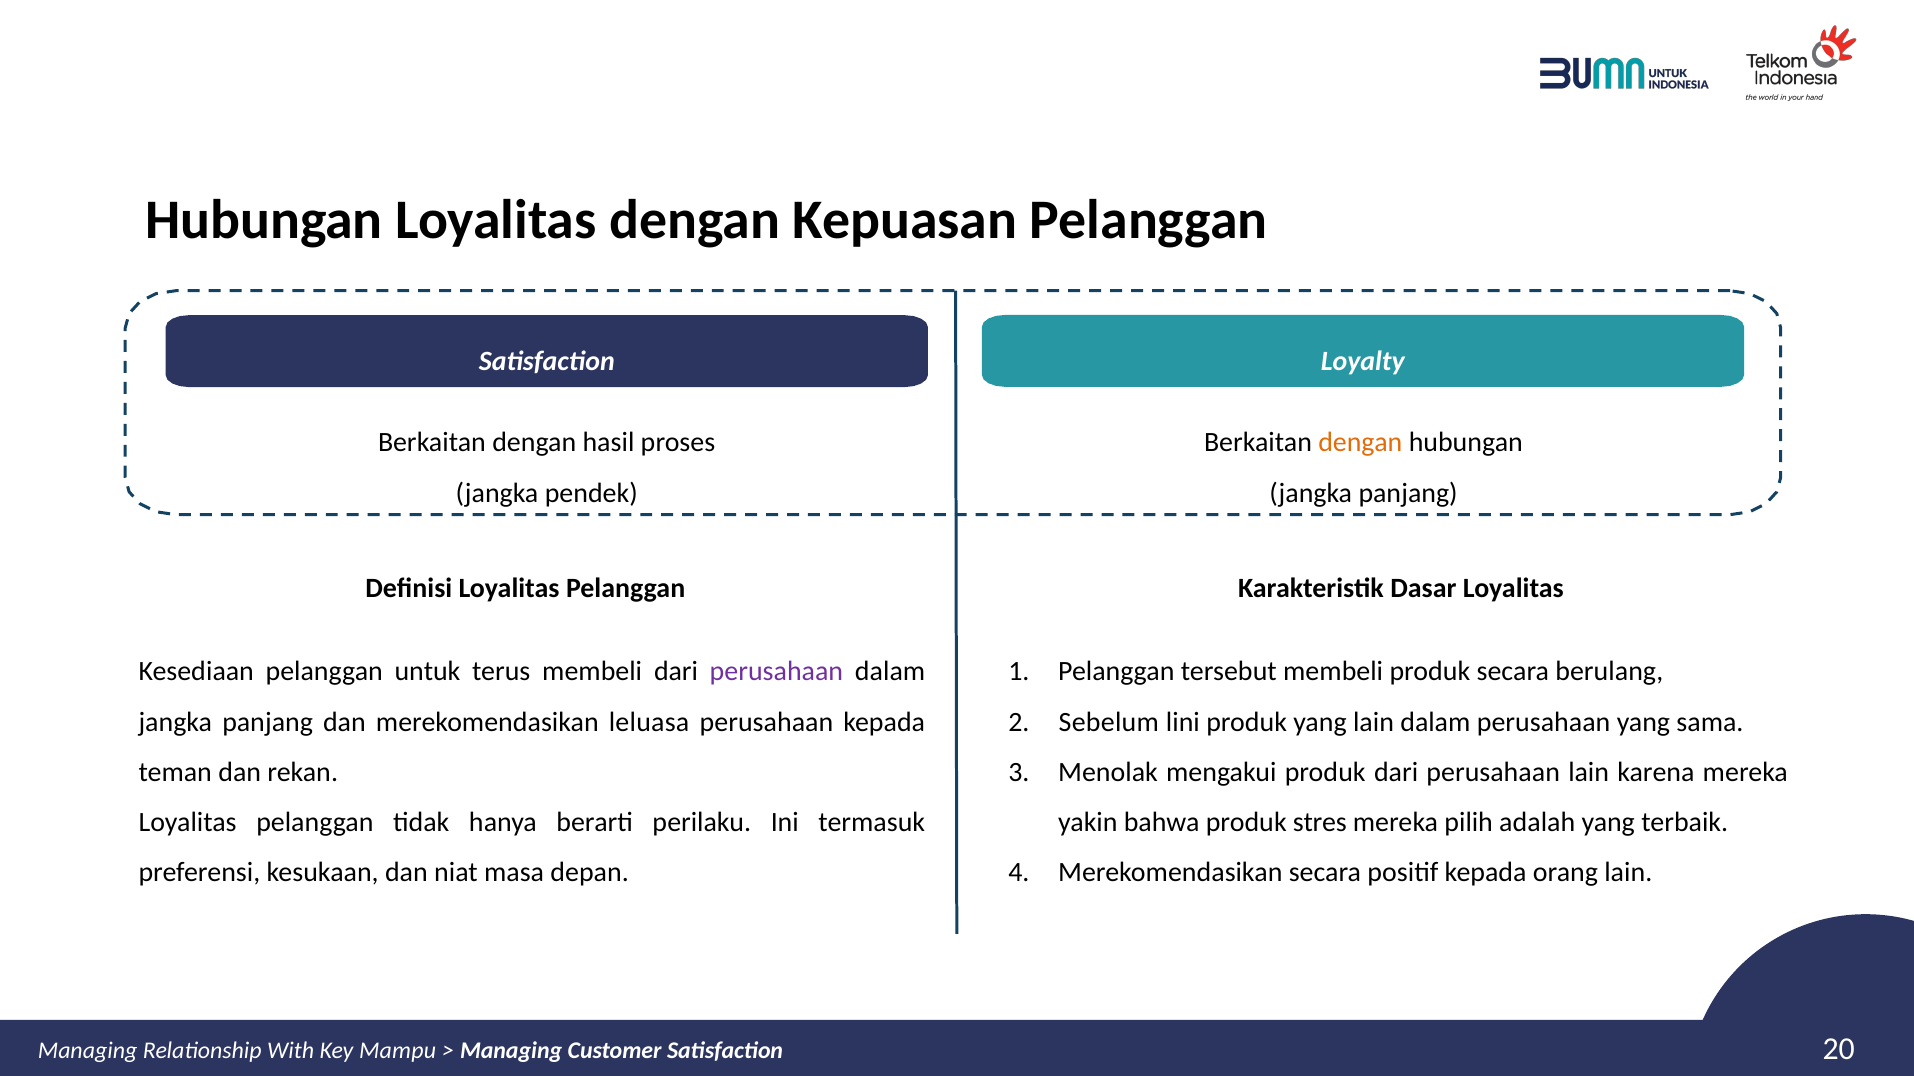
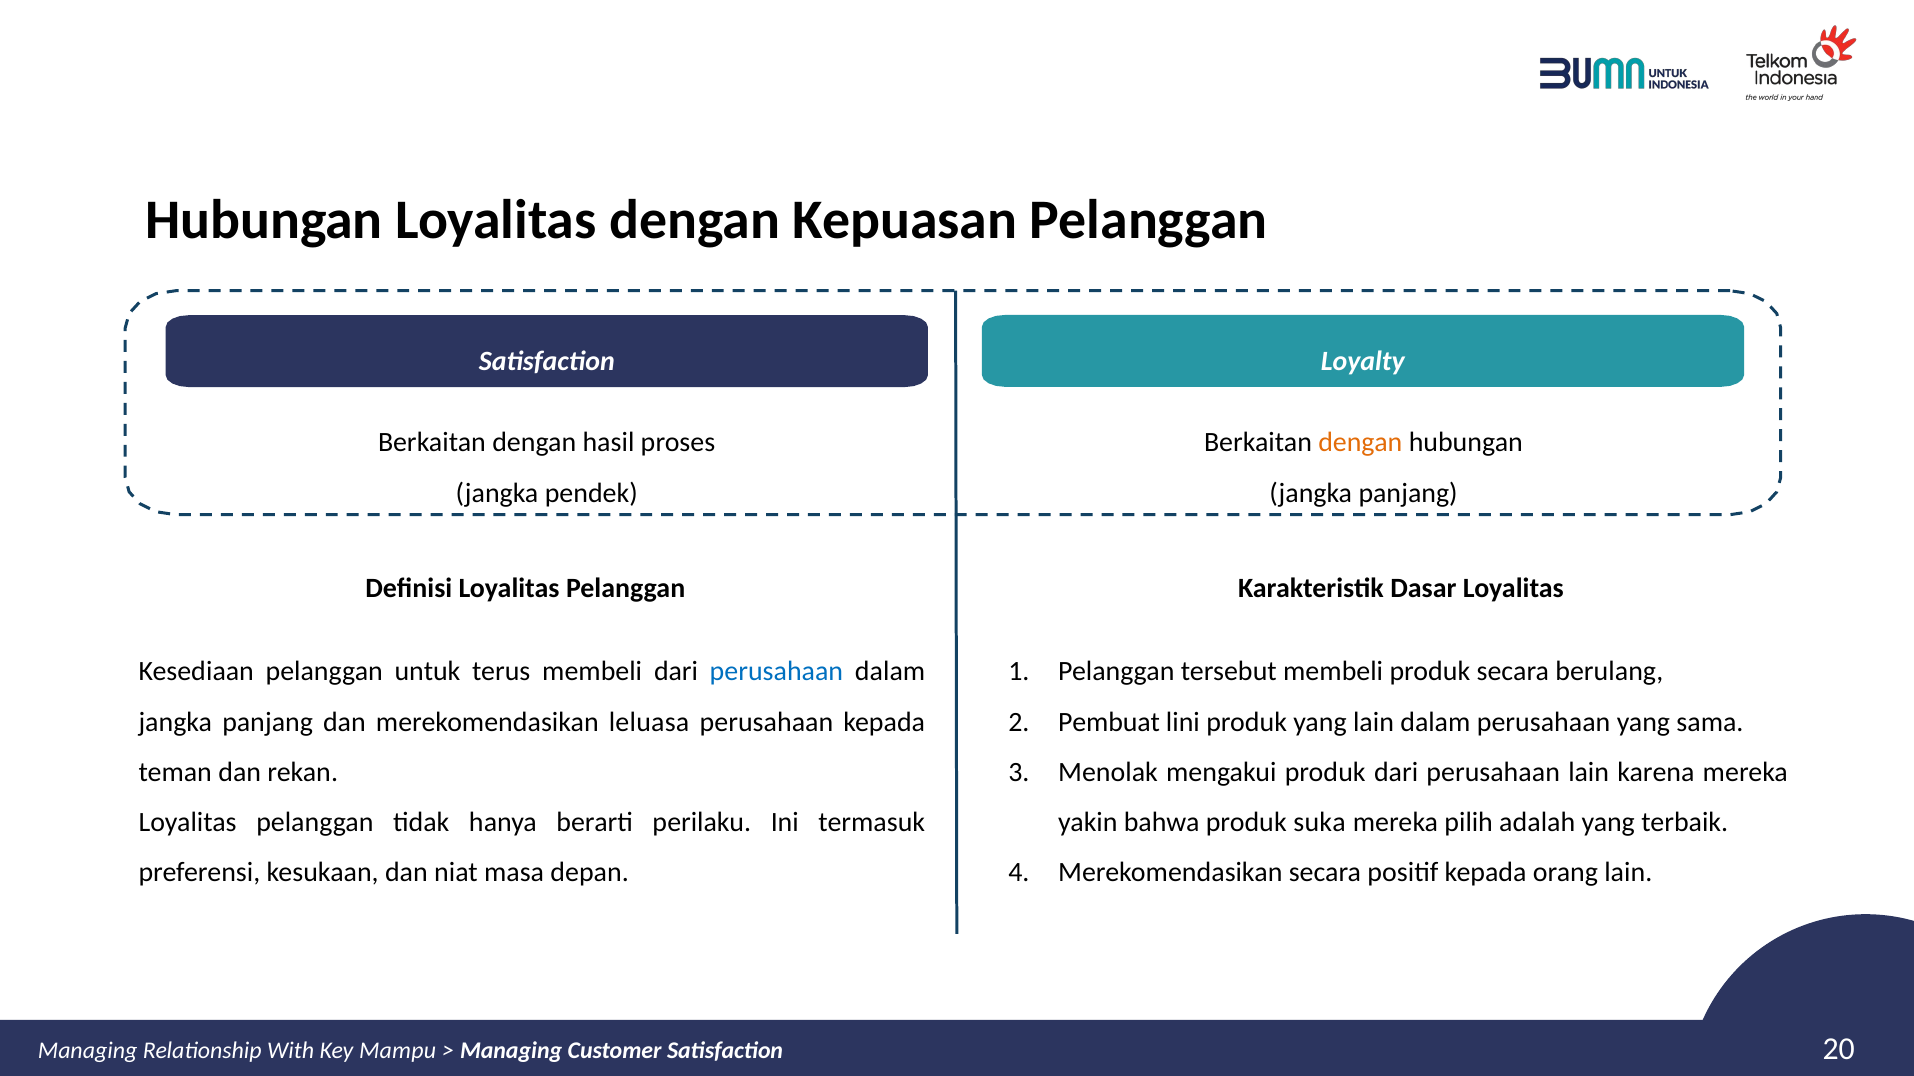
perusahaan colour: purple -> blue (776, 672)
Sebelum: Sebelum -> Pembuat (1109, 722)
stres: stres -> suka (1320, 823)
